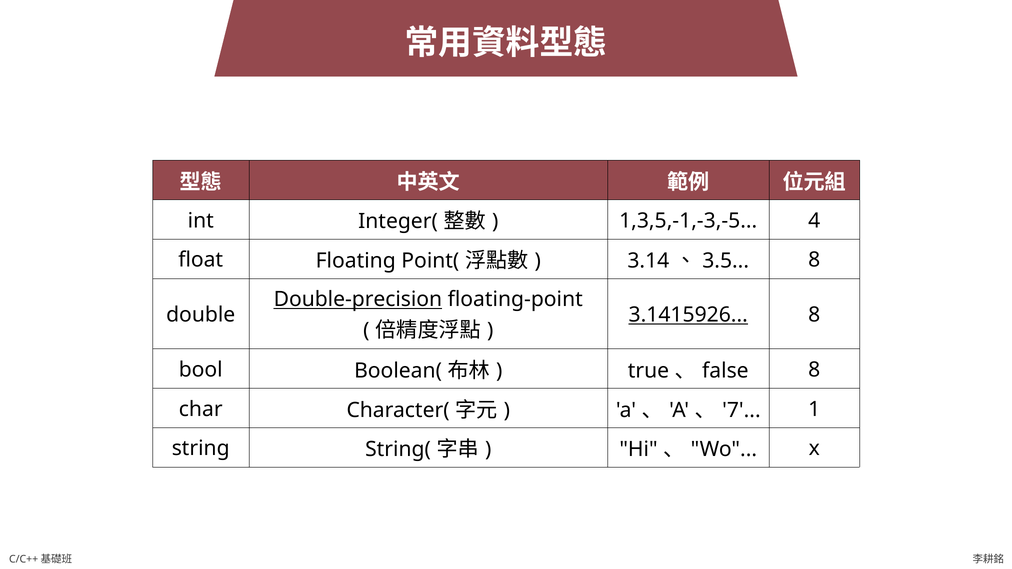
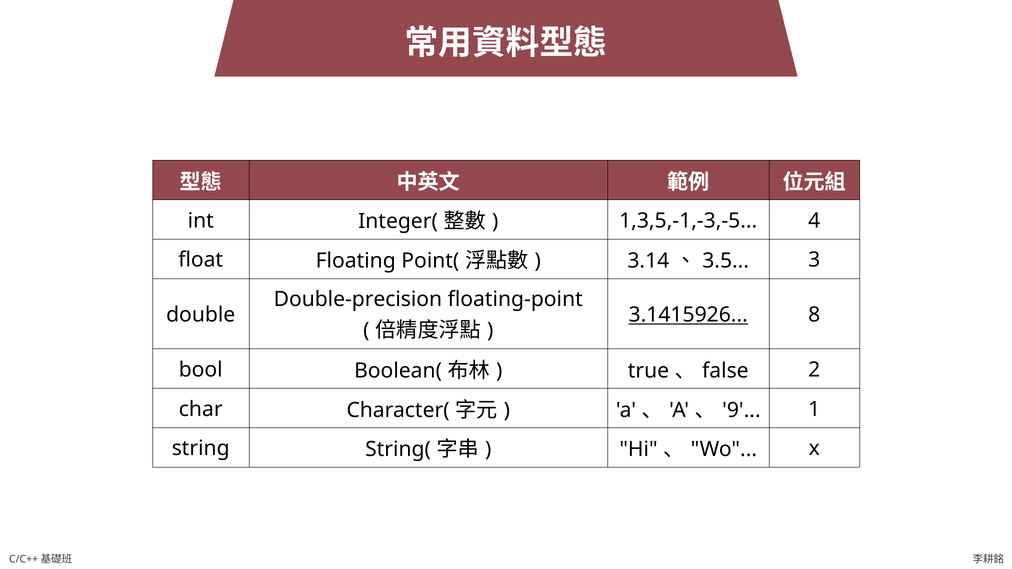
8: 8 -> 3 (814, 260)
Double-precision underline: present -> none (358, 300)
8: 8 -> 2 (814, 370)
7: 7 -> 9 (741, 410)
